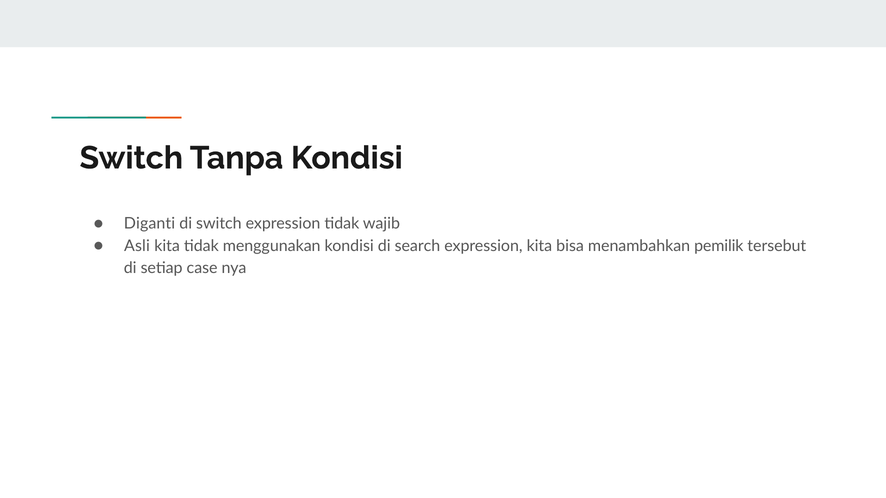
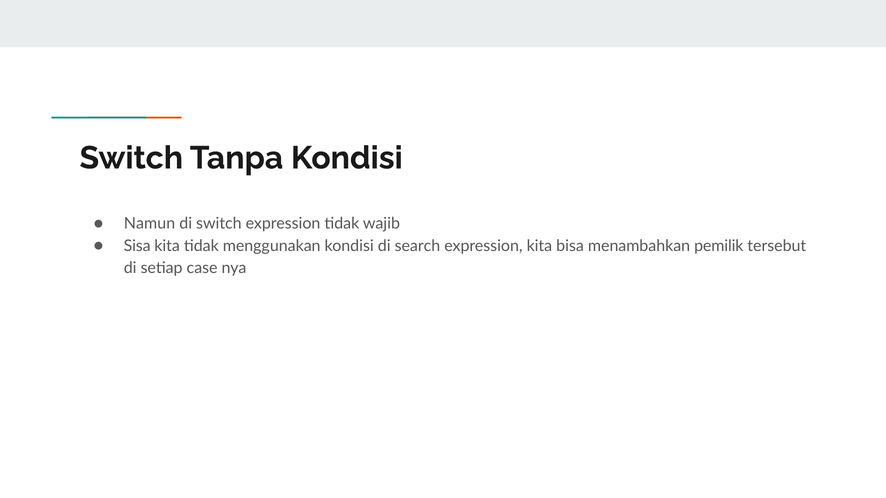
Diganti: Diganti -> Namun (150, 224)
Asli: Asli -> Sisa (137, 246)
